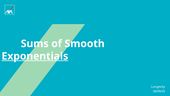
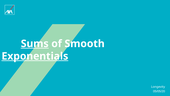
Sums underline: none -> present (35, 44)
